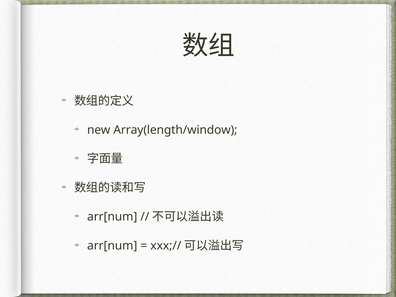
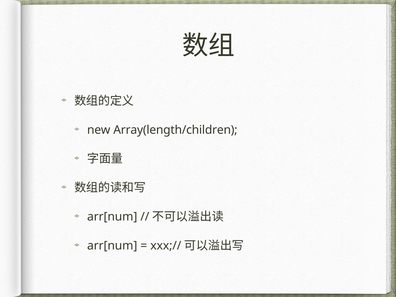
Array(length/window: Array(length/window -> Array(length/children (175, 130)
